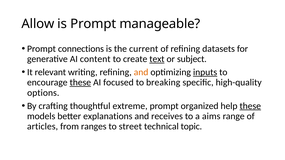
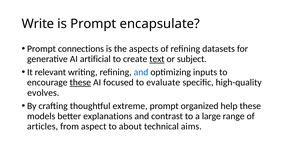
Allow: Allow -> Write (38, 24)
manageable: manageable -> encapsulate (160, 24)
current: current -> aspects (144, 49)
content: content -> artificial (95, 59)
and colour: orange -> blue (141, 72)
inputs underline: present -> none (205, 72)
breaking: breaking -> evaluate (163, 83)
options: options -> evolves (43, 93)
these underline: present -> none (250, 106)
receives: receives -> contrast (167, 116)
aims: aims -> large (211, 116)
ranges: ranges -> aspect (94, 127)
street: street -> about (130, 127)
topic: topic -> aims (191, 127)
